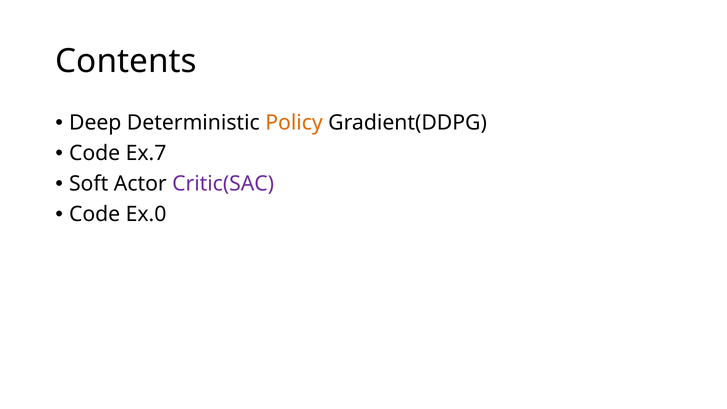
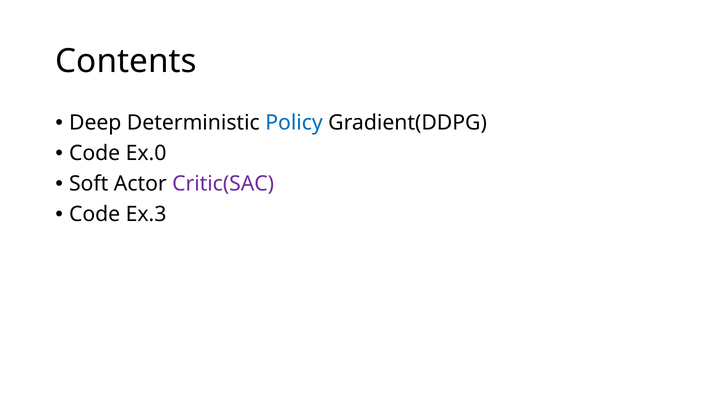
Policy colour: orange -> blue (294, 123)
Ex.7: Ex.7 -> Ex.0 (146, 153)
Ex.0: Ex.0 -> Ex.3 (146, 214)
